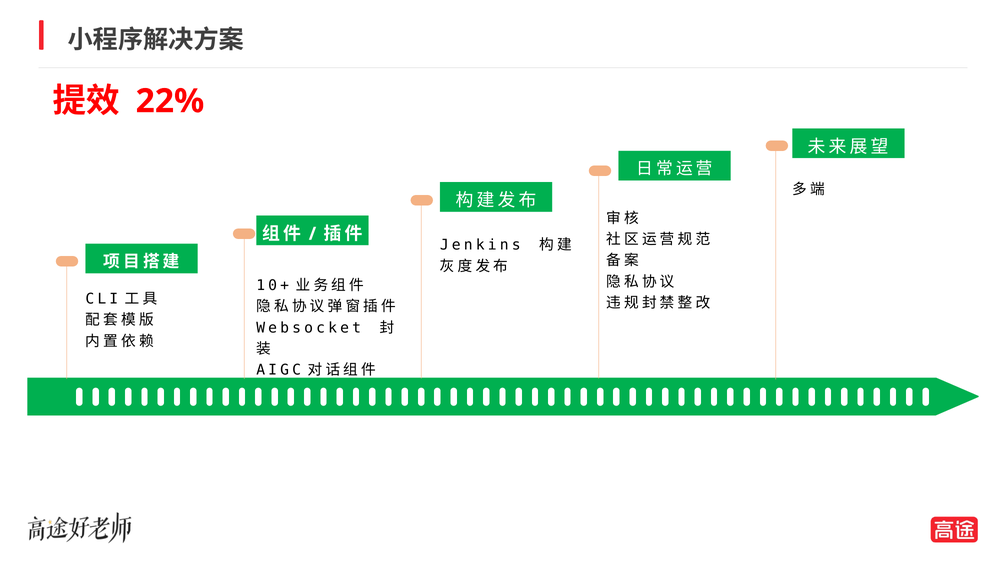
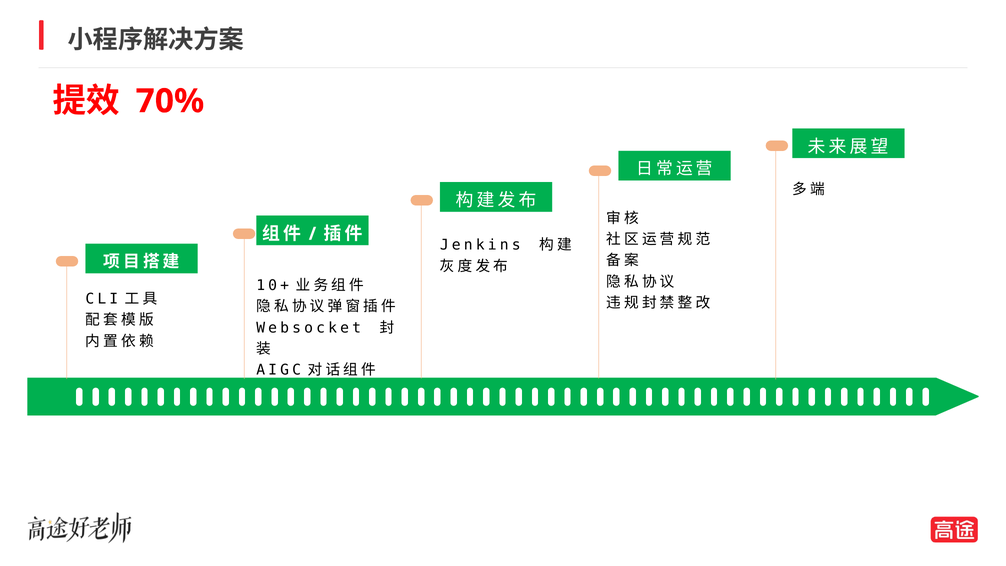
22%: 22% -> 70% (170, 101)
